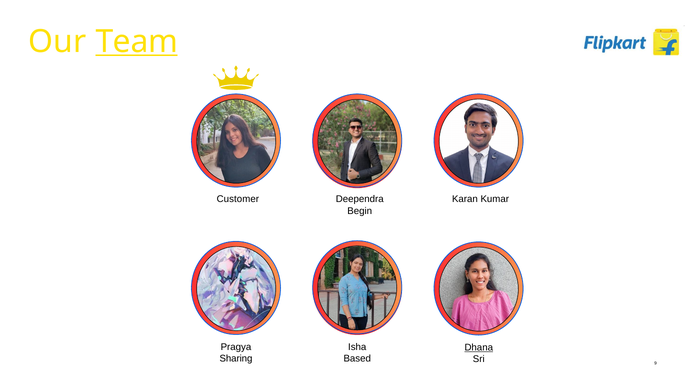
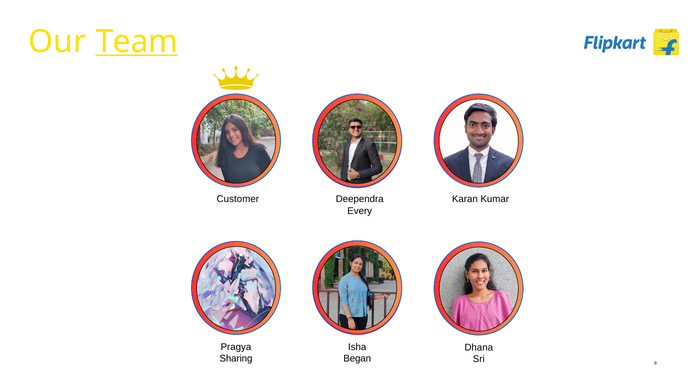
Begin: Begin -> Every (360, 211)
Dhana underline: present -> none (479, 347)
Based: Based -> Began (357, 358)
